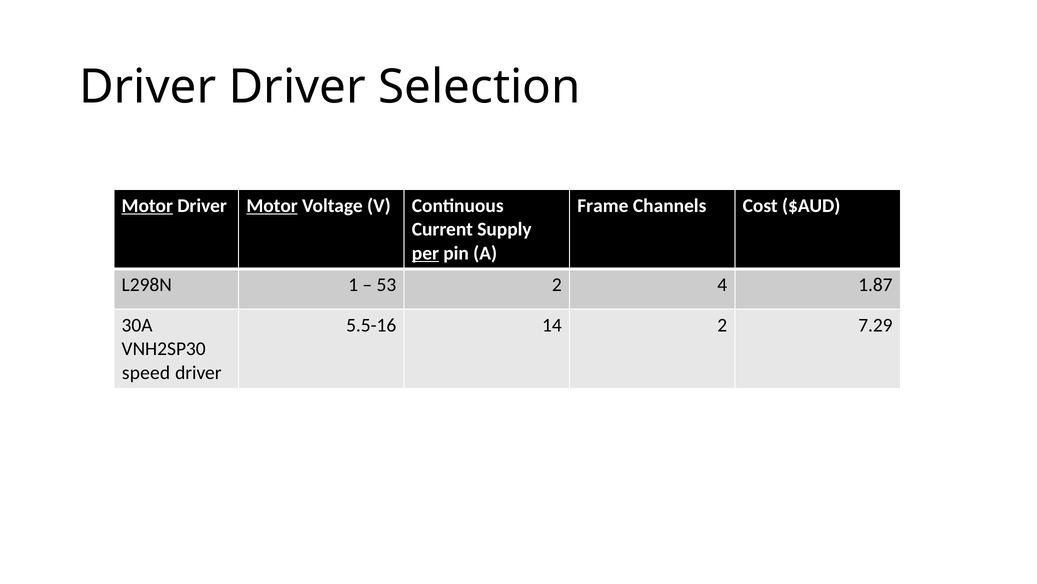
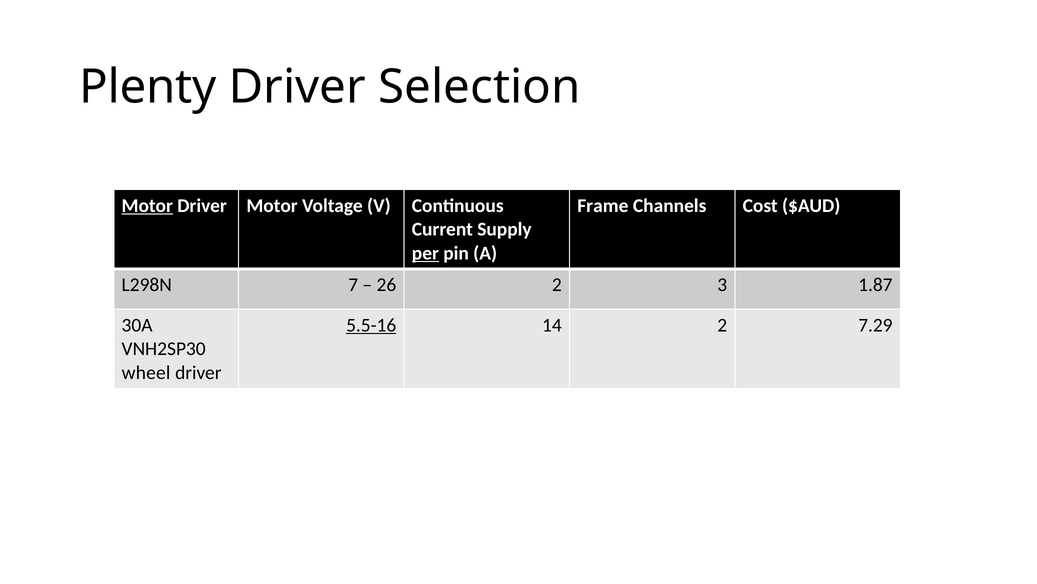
Driver: Driver -> Plenty (148, 87)
Motor underline: present -> none (272, 206)
1: 1 -> 7 (353, 285)
53: 53 -> 26 (386, 285)
4: 4 -> 3 (722, 285)
5.5-16 underline: none -> present (371, 325)
speed: speed -> wheel (146, 372)
